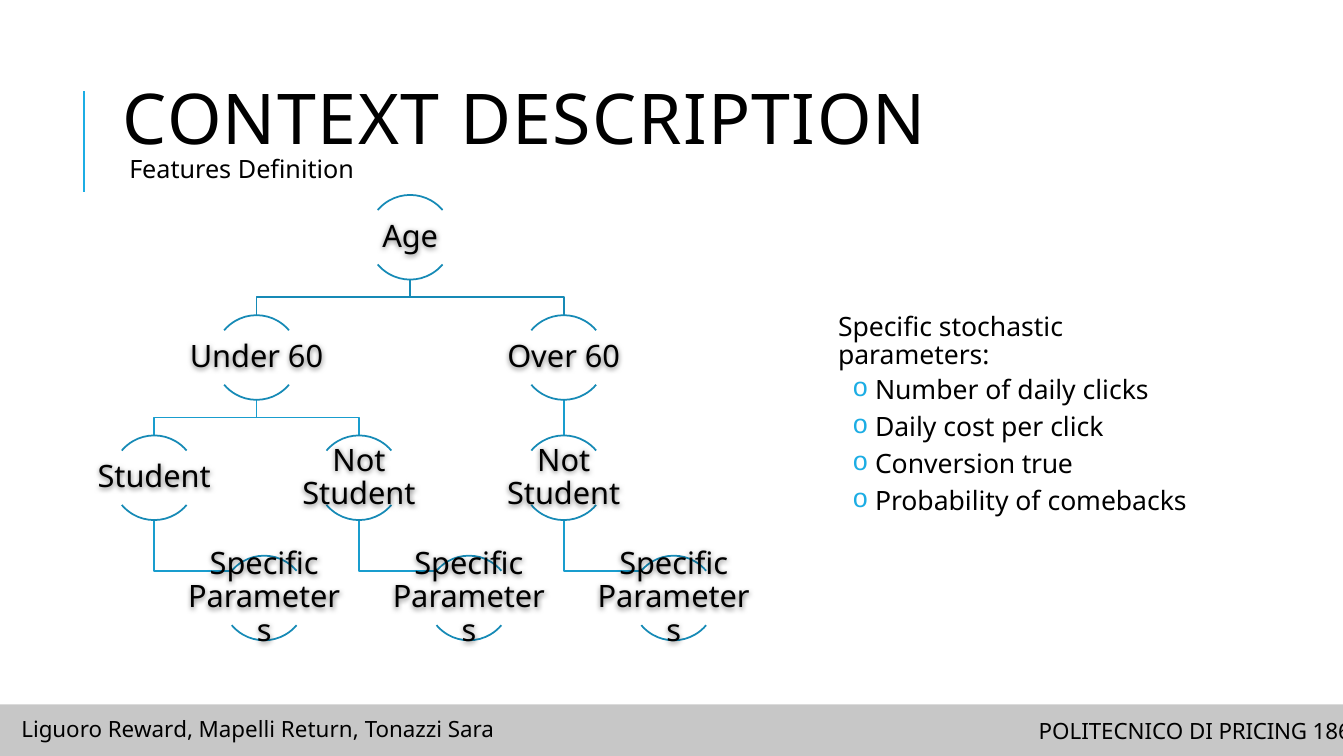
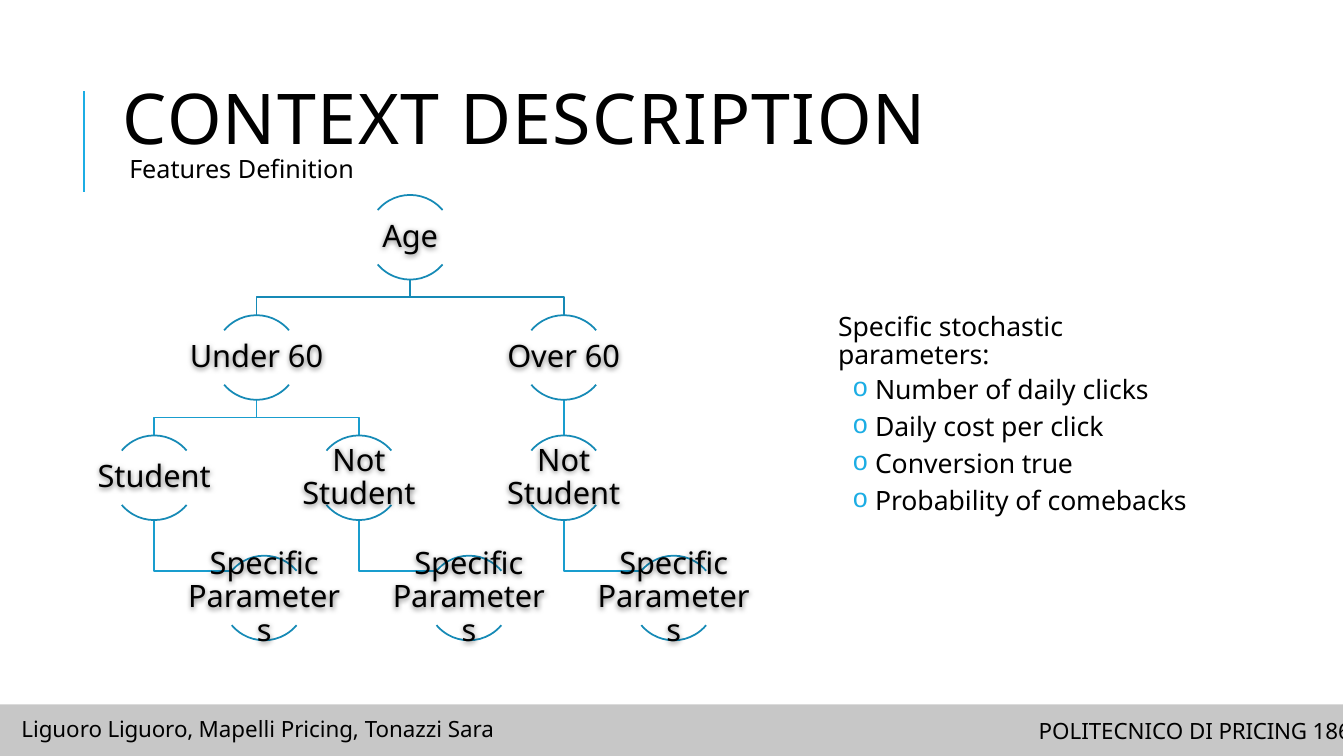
Liguoro Reward: Reward -> Liguoro (151, 729)
Mapelli Return: Return -> Pricing (320, 729)
